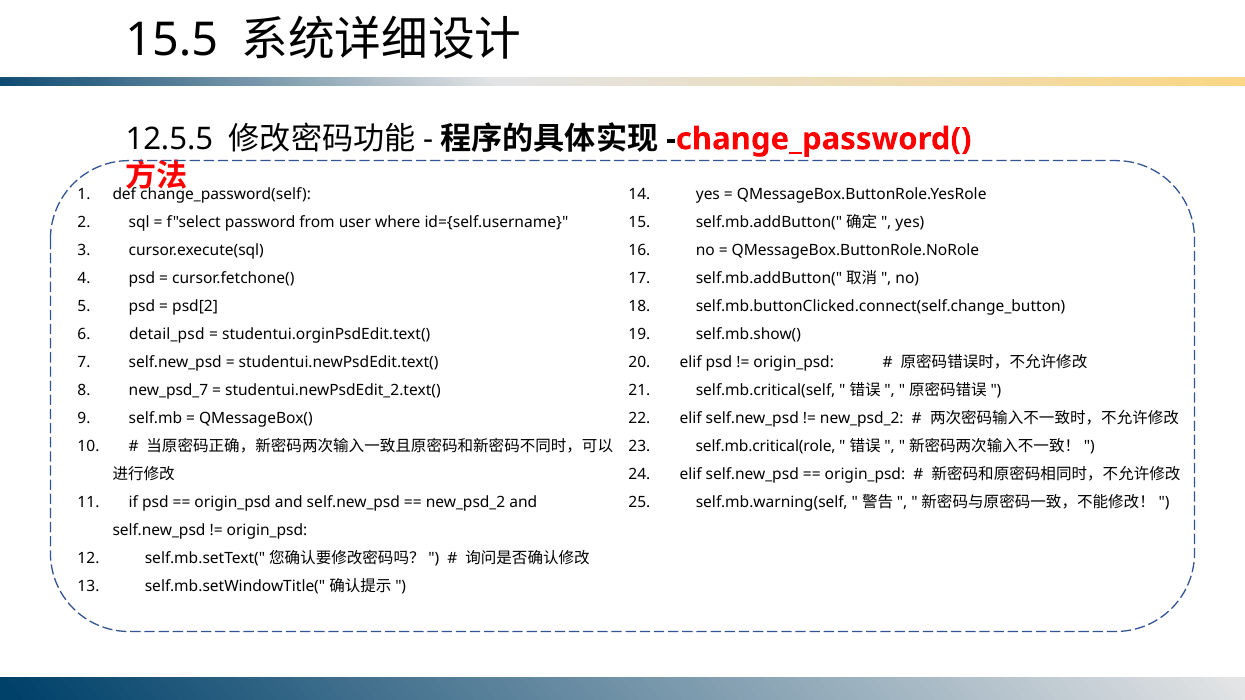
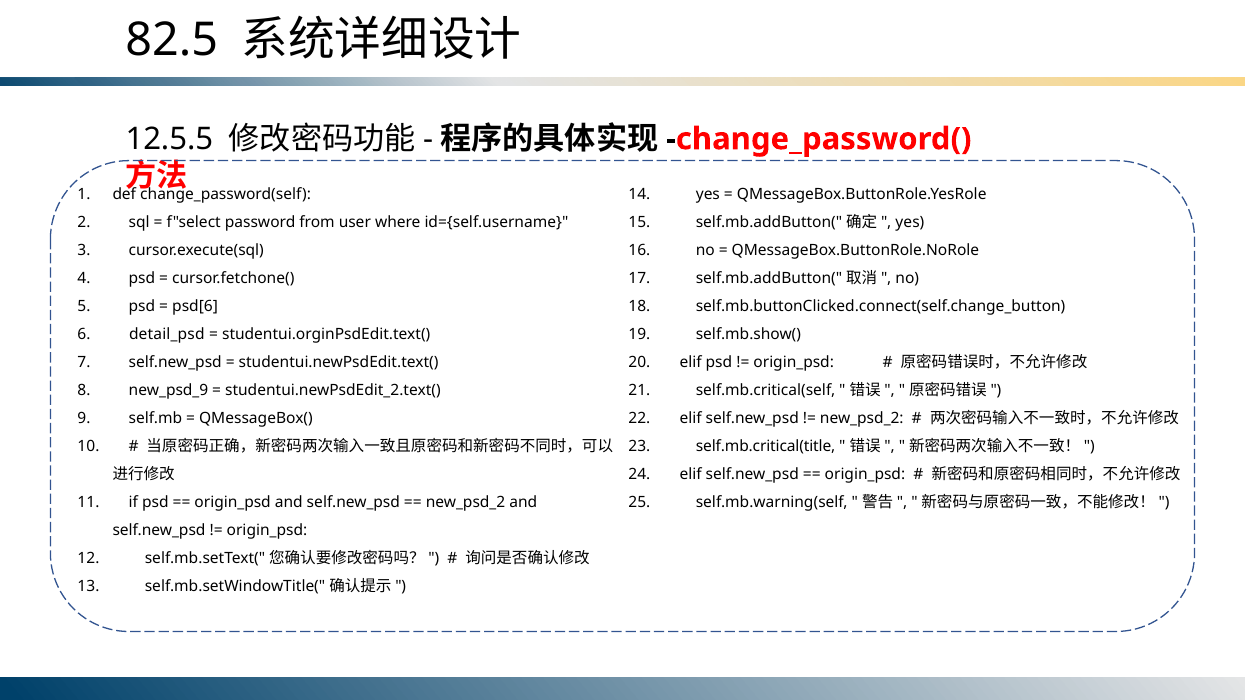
15.5: 15.5 -> 82.5 (172, 40)
psd[2: psd[2 -> psd[6 (195, 306)
new_psd_7: new_psd_7 -> new_psd_9 (168, 390)
self.mb.critical(role: self.mb.critical(role -> self.mb.critical(title (766, 446)
